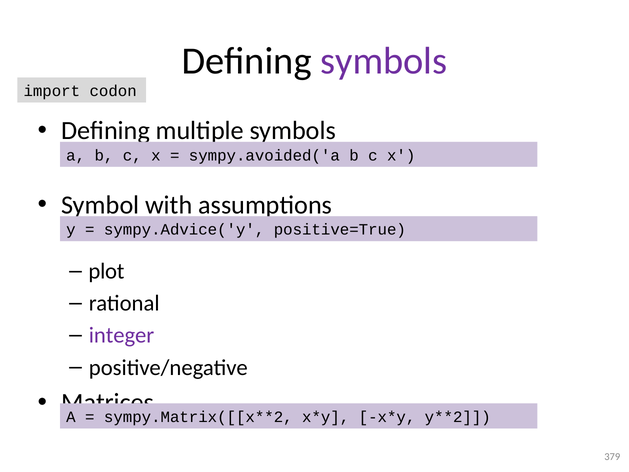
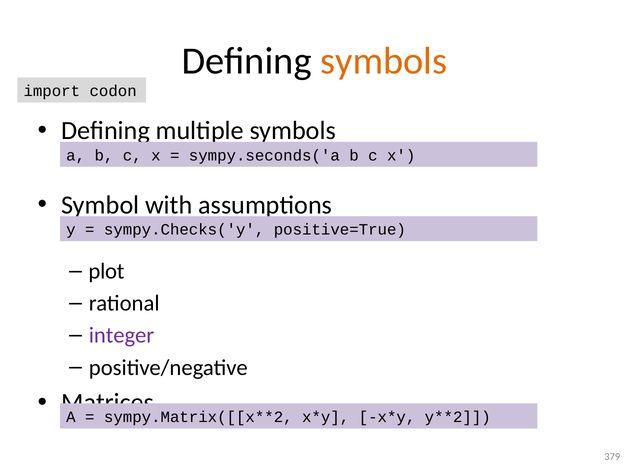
symbols colour: purple -> orange (384, 61)
sympy.avoided('a: sympy.avoided('a -> sympy.seconds('a (264, 155)
sympy.Advice('y: sympy.Advice('y -> sympy.Checks('y (184, 230)
